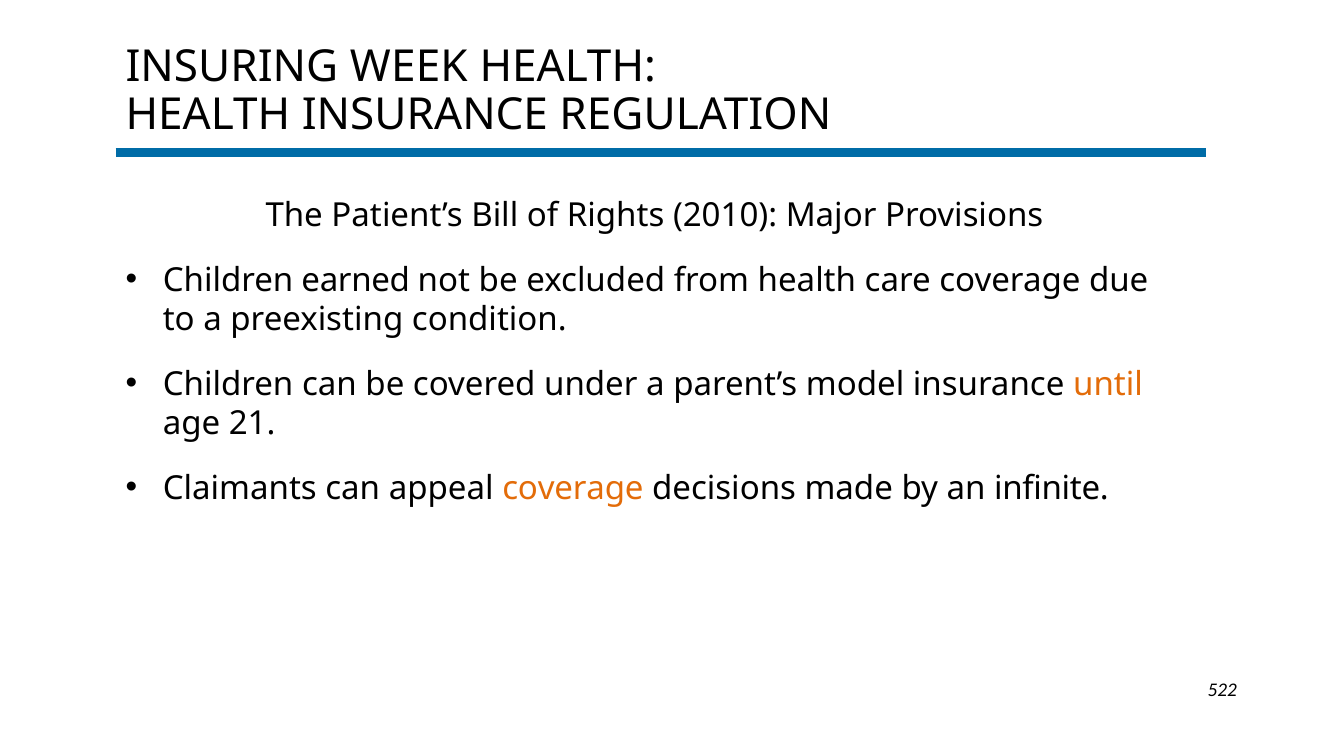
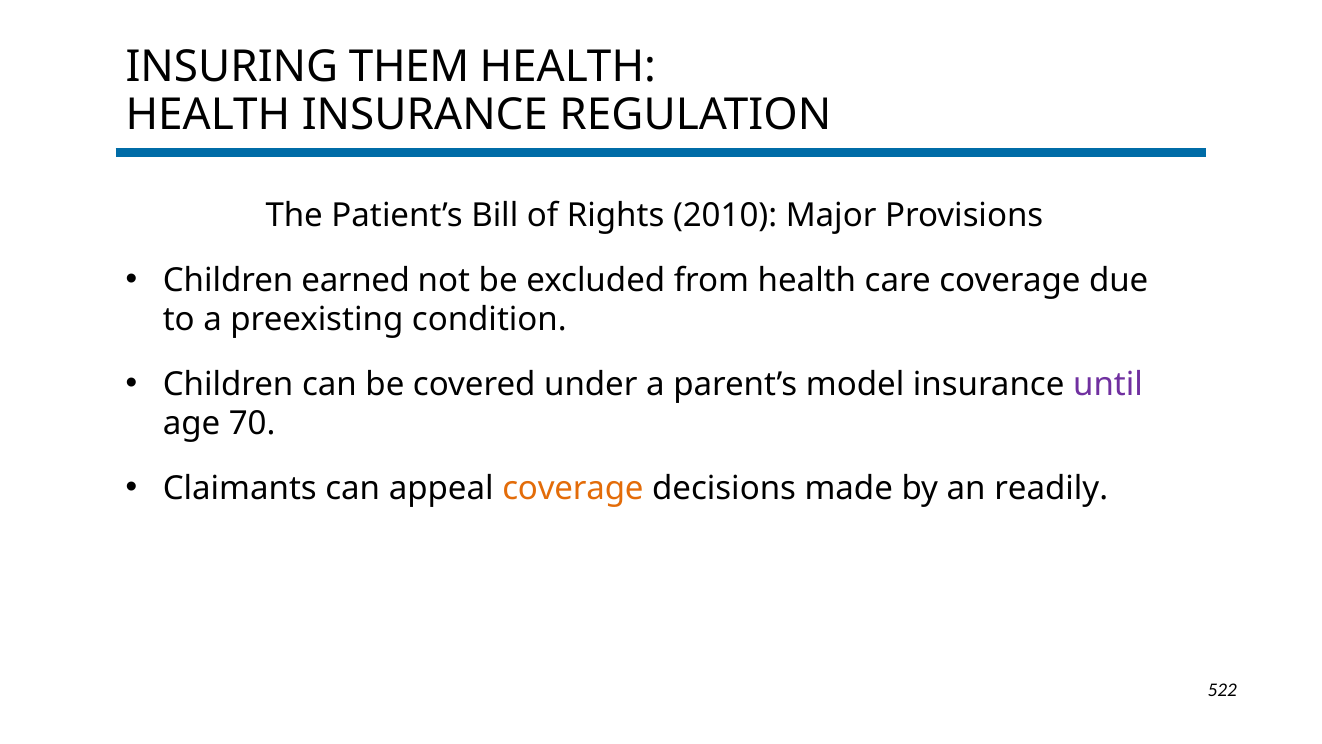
WEEK: WEEK -> THEM (409, 67)
until colour: orange -> purple (1108, 384)
21: 21 -> 70 (252, 424)
infinite: infinite -> readily (1051, 488)
